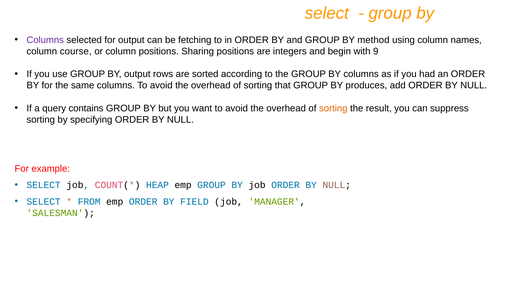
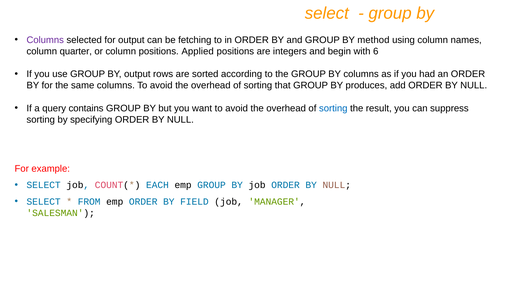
course: course -> quarter (76, 51)
Sharing: Sharing -> Applied (198, 51)
9: 9 -> 6 (376, 51)
sorting colour: orange -> blue (333, 108)
HEAP: HEAP -> EACH (157, 185)
